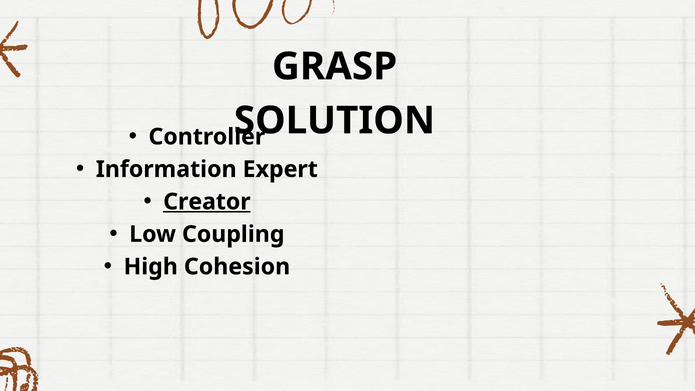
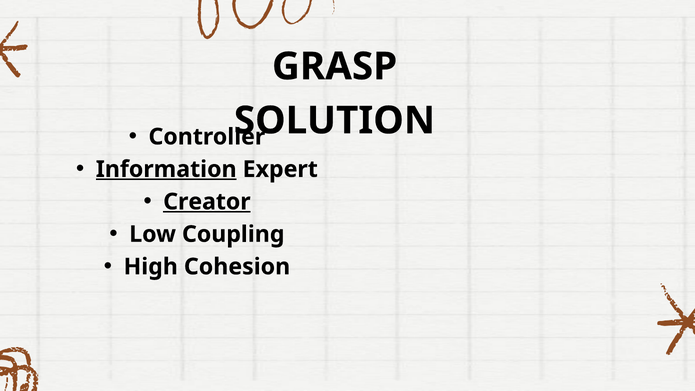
Information underline: none -> present (166, 169)
